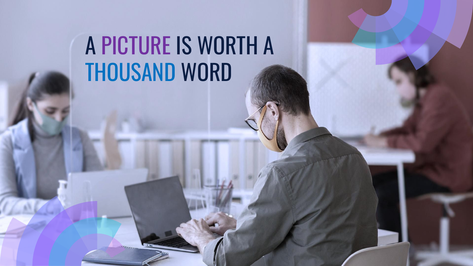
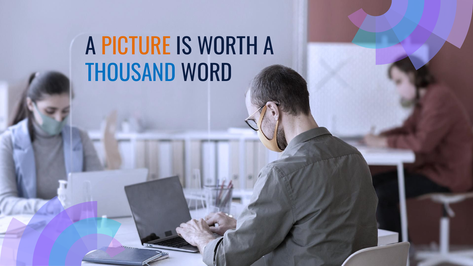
PICTURE colour: purple -> orange (136, 47)
